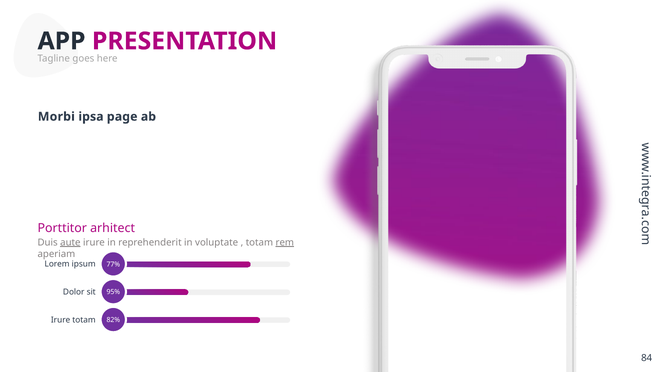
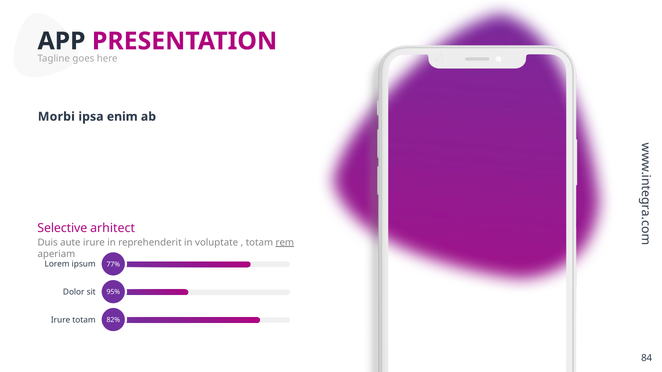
page: page -> enim (122, 117)
Porttitor: Porttitor -> Selective (62, 228)
aute underline: present -> none (70, 243)
